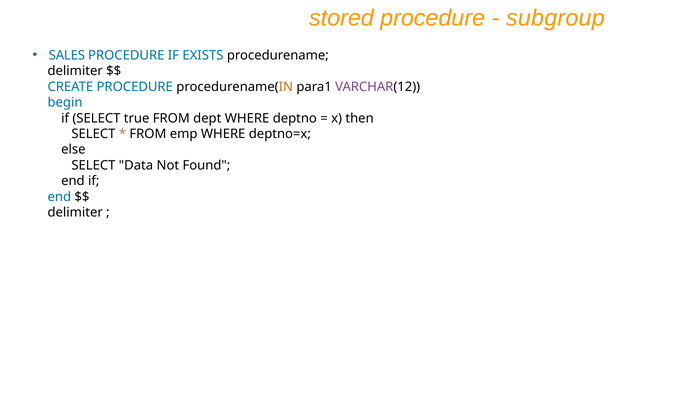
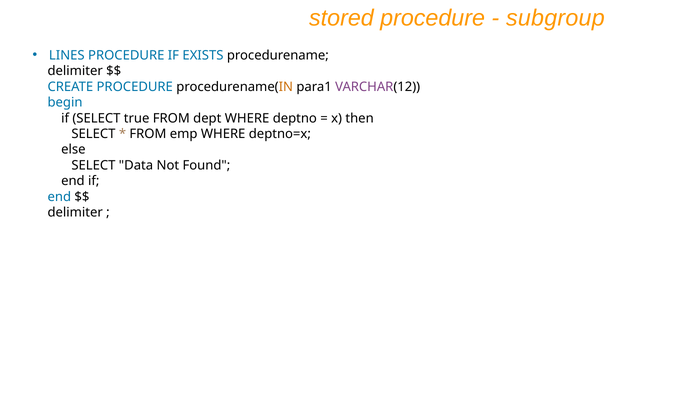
SALES: SALES -> LINES (67, 55)
